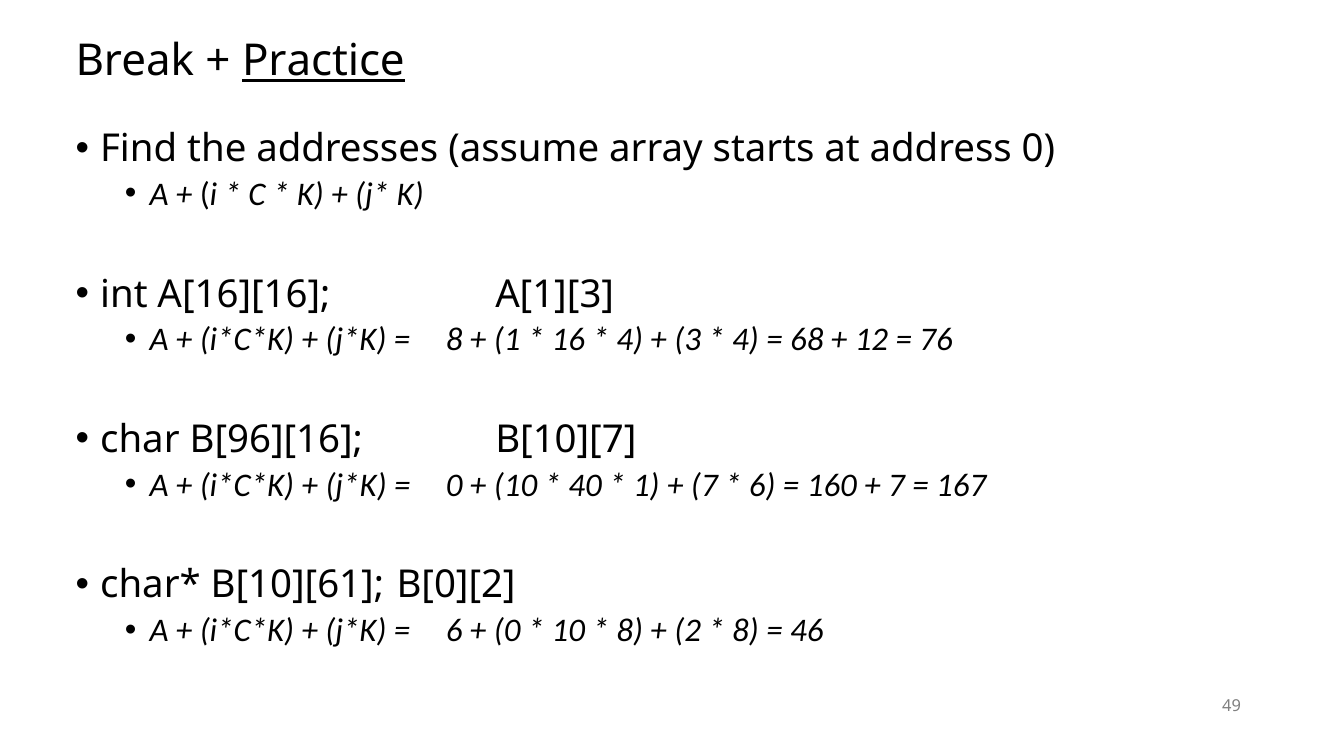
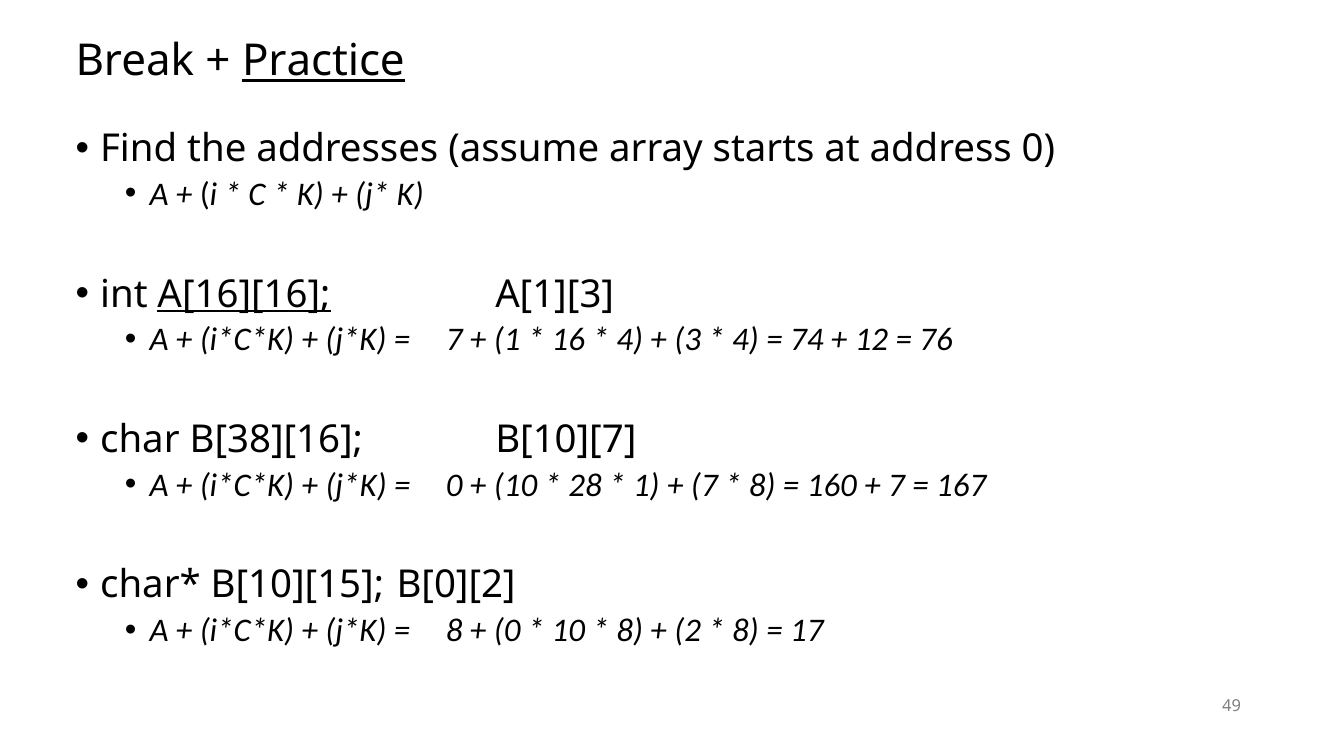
A[16][16 underline: none -> present (244, 294)
8: 8 -> 7 (454, 340)
68: 68 -> 74 (807, 340)
B[96][16: B[96][16 -> B[38][16 (276, 440)
40: 40 -> 28 (585, 485)
6: 6 -> 8 (762, 485)
B[10][61: B[10][61 -> B[10][15 (297, 585)
6: 6 -> 8 (454, 630)
46: 46 -> 17 (807, 630)
